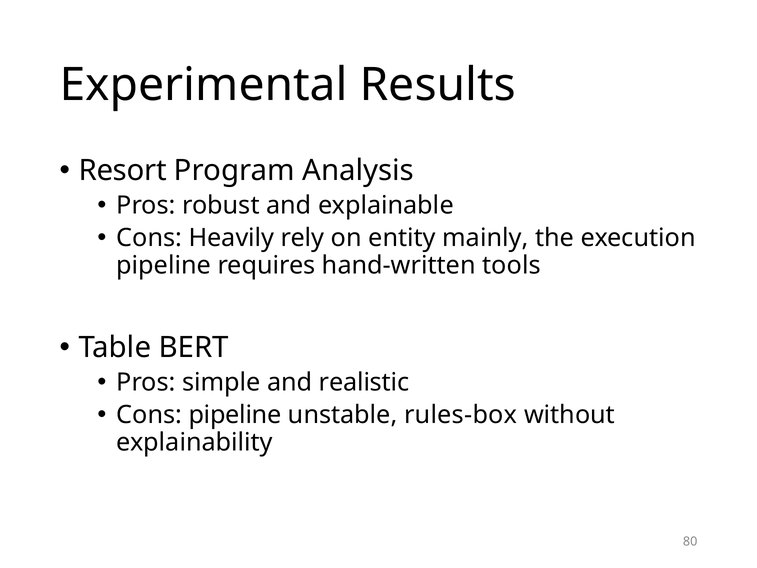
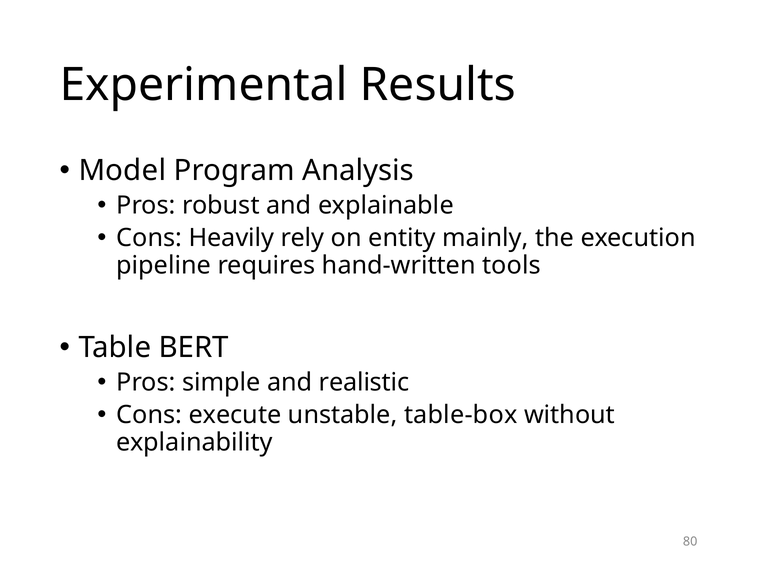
Resort: Resort -> Model (122, 171)
Cons pipeline: pipeline -> execute (235, 415)
rules-box: rules-box -> table-box (461, 415)
